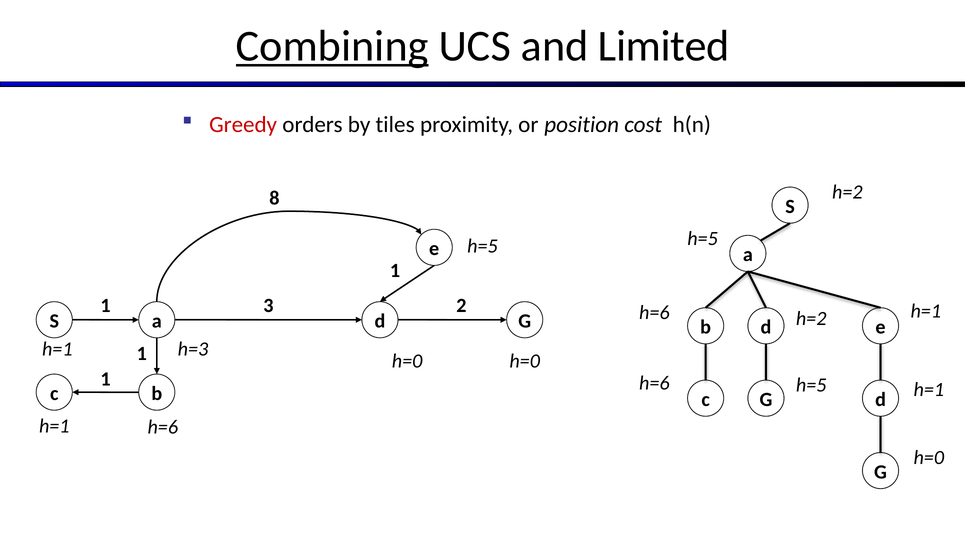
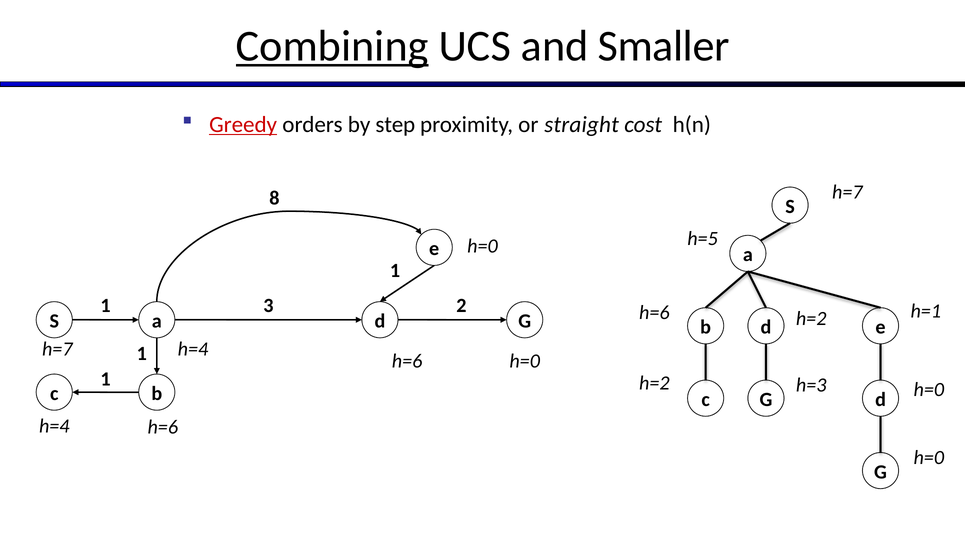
Limited: Limited -> Smaller (664, 46)
Greedy underline: none -> present (243, 124)
tiles: tiles -> step (395, 124)
position: position -> straight (582, 124)
h=2: h=2 -> h=7 (847, 192)
e h=5: h=5 -> h=0 (482, 246)
h=1: h=1 -> h=7 (57, 349)
h=3: h=3 -> h=4 (193, 349)
h=0: h=0 -> h=6 (407, 361)
h=6: h=6 -> h=2 (654, 383)
h=5: h=5 -> h=3 (811, 385)
h=1: h=1 -> h=0 (929, 389)
h=1: h=1 -> h=4 (54, 426)
